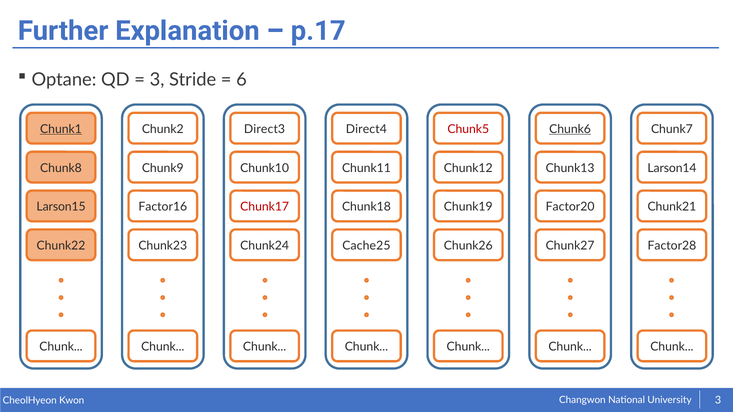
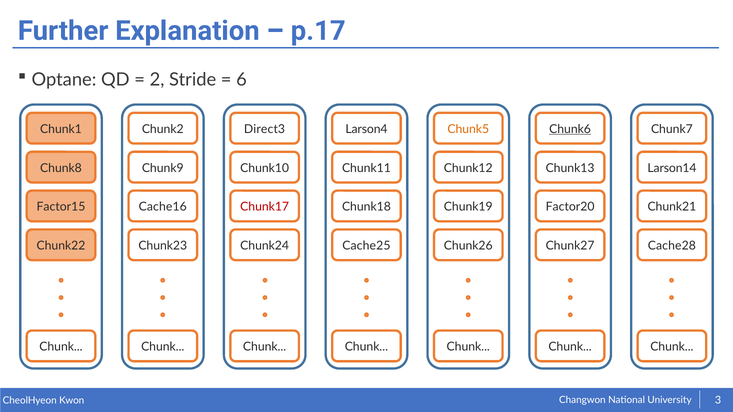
3: 3 -> 2 (157, 80)
Chunk1 underline: present -> none (61, 129)
Direct4: Direct4 -> Larson4 (366, 129)
Chunk5 colour: red -> orange (468, 129)
Larson15: Larson15 -> Factor15 (61, 207)
Factor16: Factor16 -> Cache16 (163, 207)
Factor28: Factor28 -> Cache28 (672, 246)
